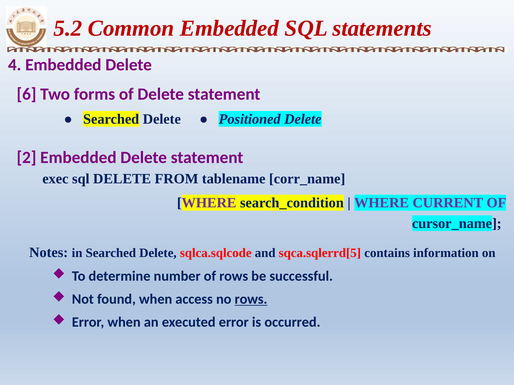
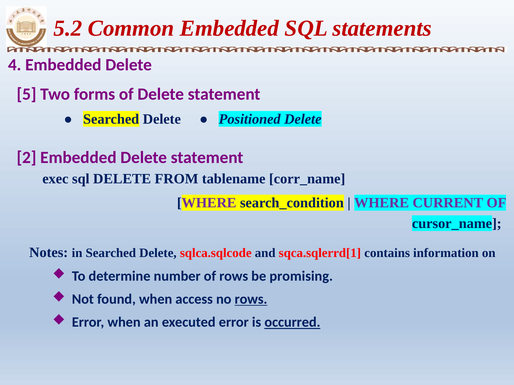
6: 6 -> 5 (27, 94)
sqca.sqlerrd[5: sqca.sqlerrd[5 -> sqca.sqlerrd[1 (320, 253)
successful: successful -> promising (301, 276)
occurred underline: none -> present (292, 323)
